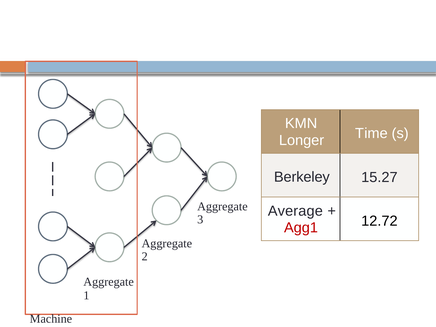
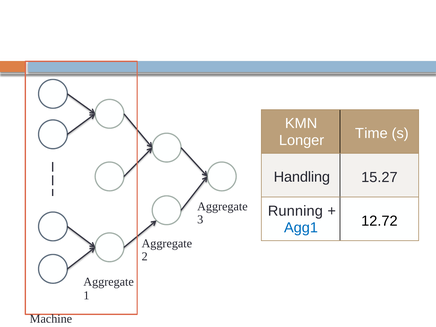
Berkeley: Berkeley -> Handling (302, 177)
Average: Average -> Running (295, 211)
Agg1 colour: red -> blue (301, 228)
